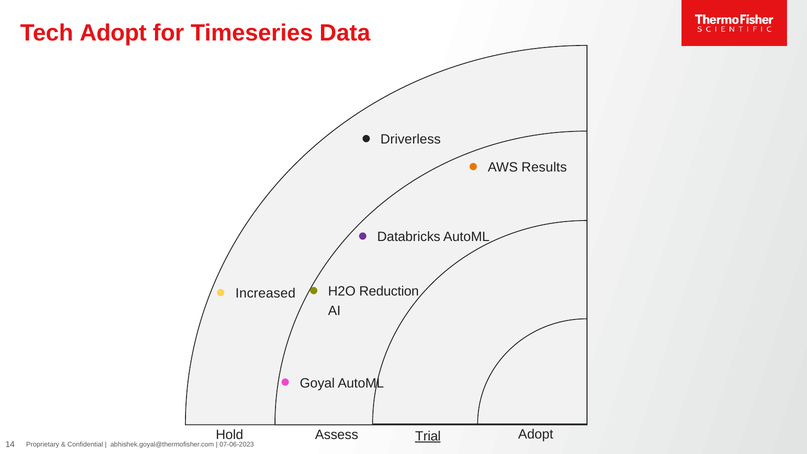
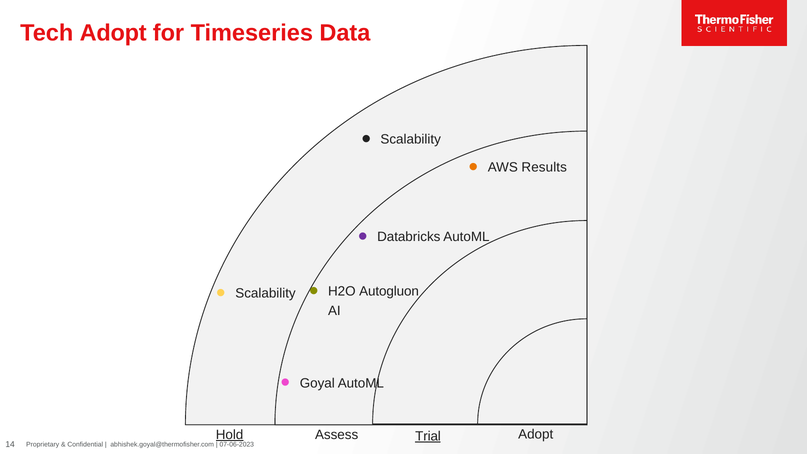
Driverless: Driverless -> Scalability (411, 139)
Reduction: Reduction -> Autogluon (389, 291)
Increased: Increased -> Scalability (266, 293)
Hold underline: none -> present (230, 435)
